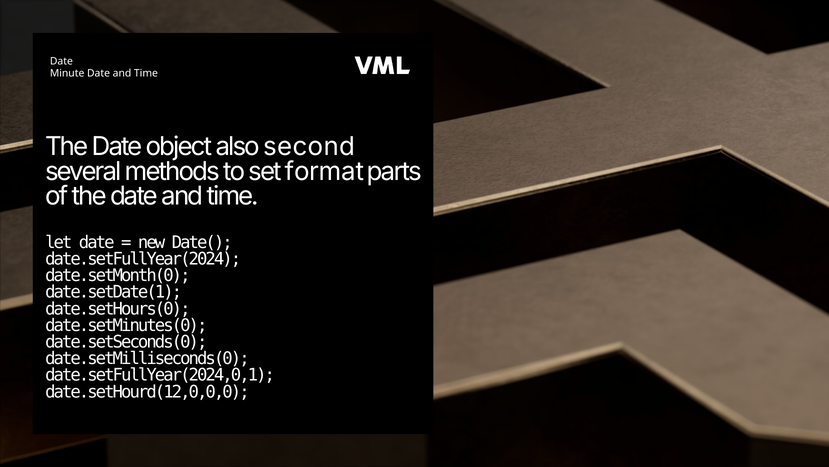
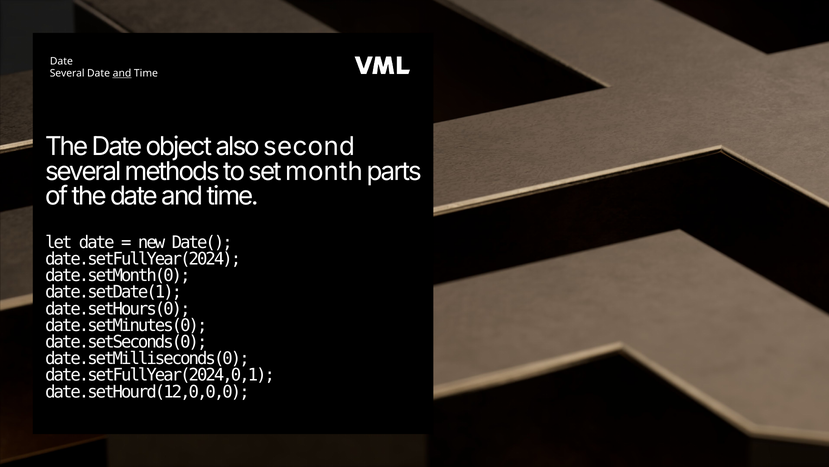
Minute: Minute -> Several (67, 73)
and underline: none -> present (122, 73)
format: format -> month (324, 171)
